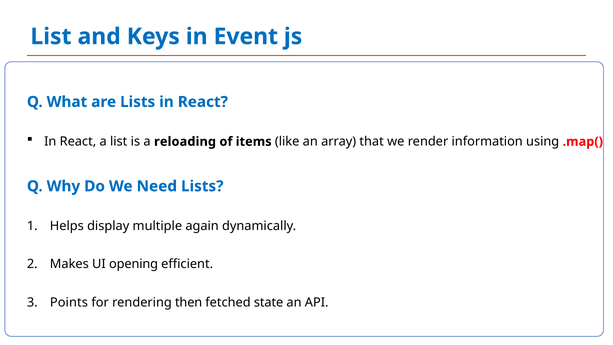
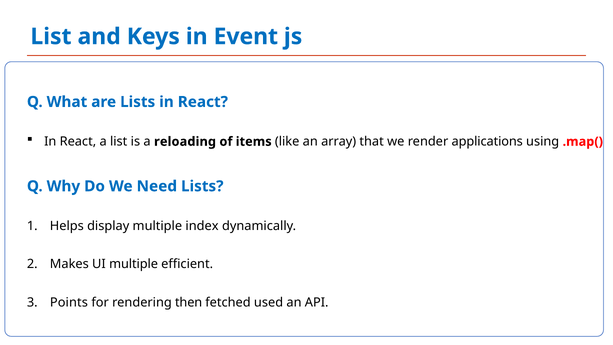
information: information -> applications (487, 142)
again: again -> index (202, 226)
UI opening: opening -> multiple (134, 264)
state: state -> used (269, 302)
